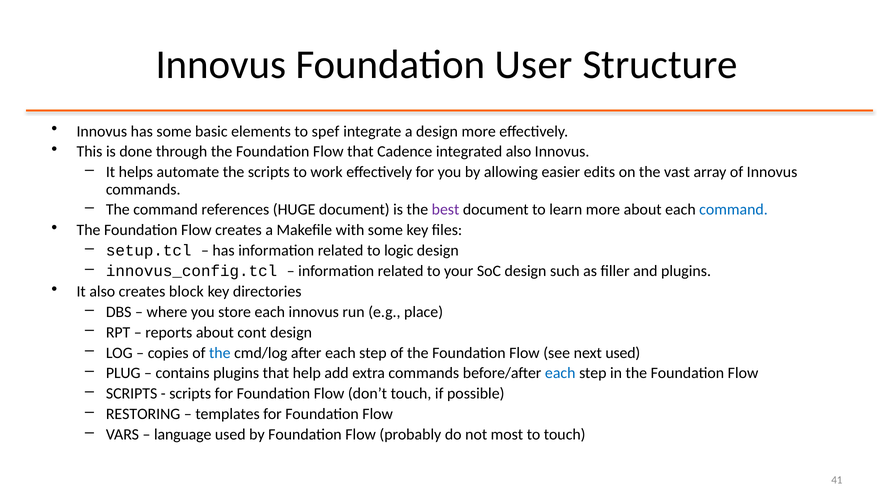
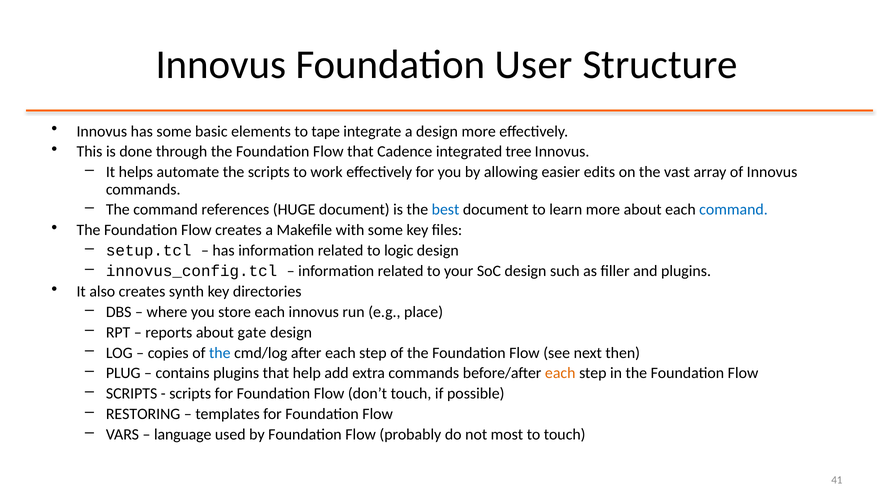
spef: spef -> tape (326, 131)
integrated also: also -> tree (519, 152)
best colour: purple -> blue (446, 210)
block: block -> synth (186, 291)
cont: cont -> gate (252, 332)
next used: used -> then (623, 353)
each colour: blue -> orange (560, 373)
